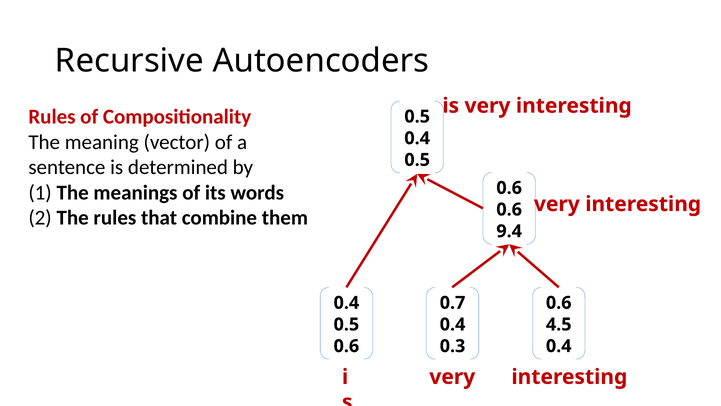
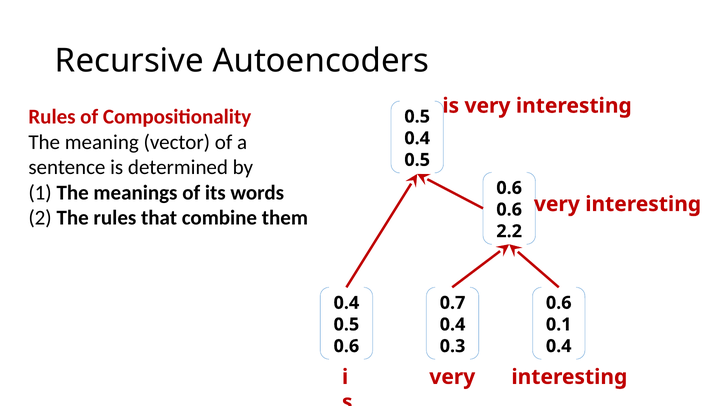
9.4: 9.4 -> 2.2 (509, 231)
4.5: 4.5 -> 0.1 (559, 324)
